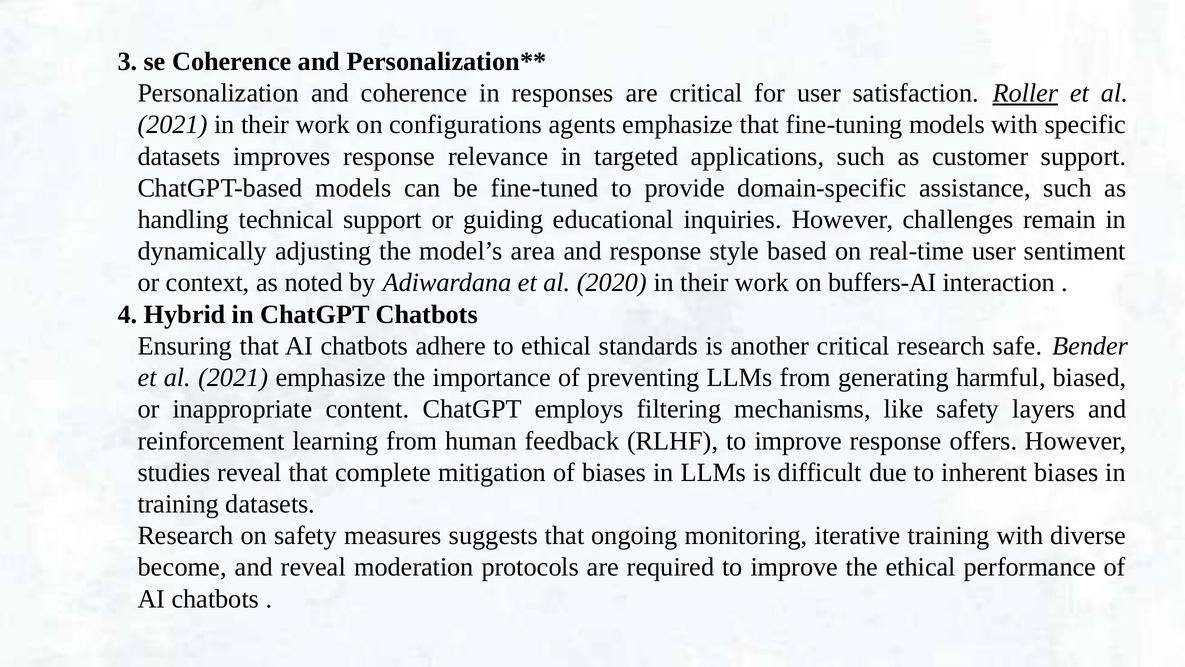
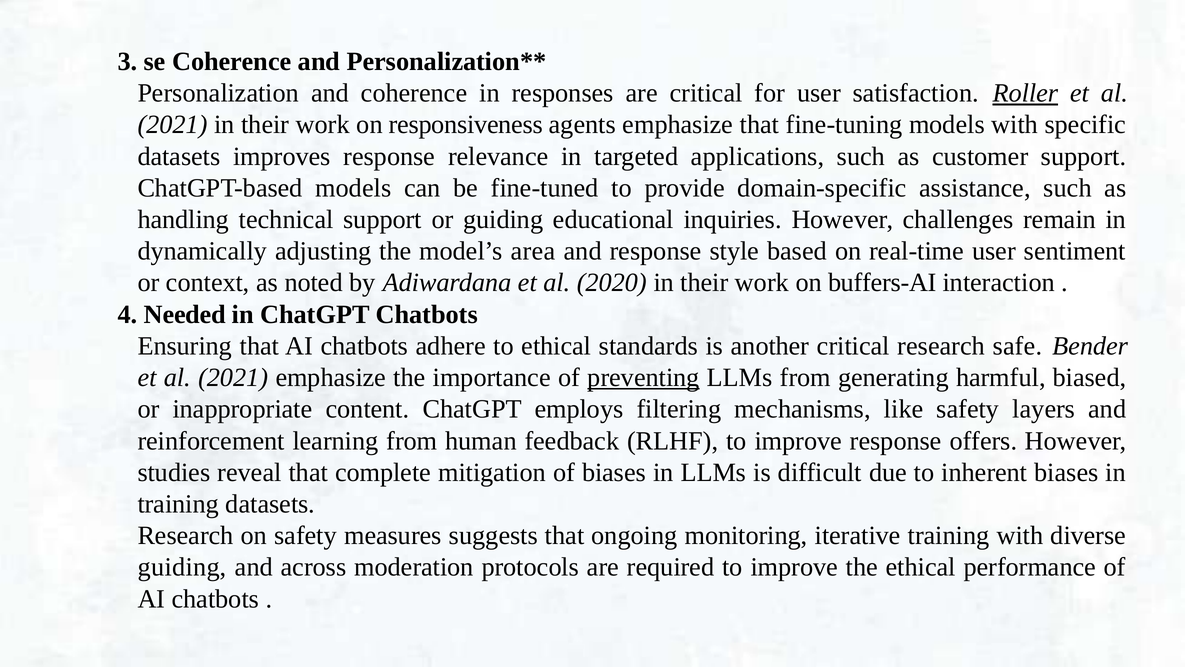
configurations: configurations -> responsiveness (466, 125)
Hybrid: Hybrid -> Needed (185, 314)
preventing underline: none -> present (643, 377)
become: become -> guiding (182, 567)
and reveal: reveal -> across (314, 567)
